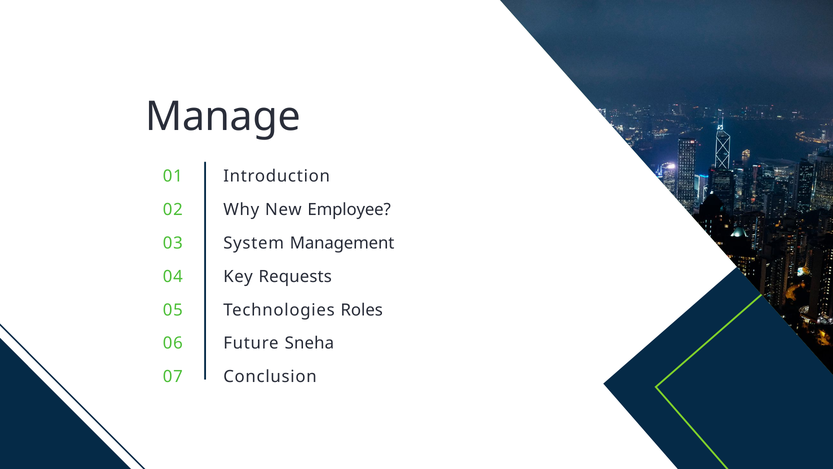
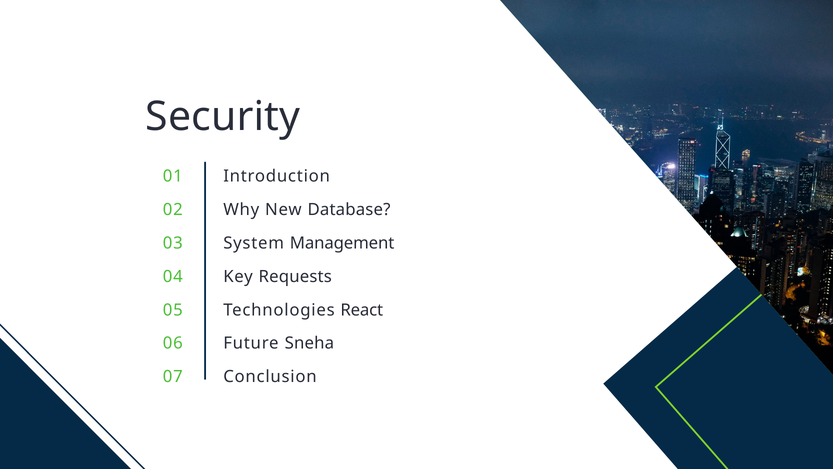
Manage: Manage -> Security (223, 117)
Employee: Employee -> Database (349, 210)
Roles: Roles -> React (362, 310)
